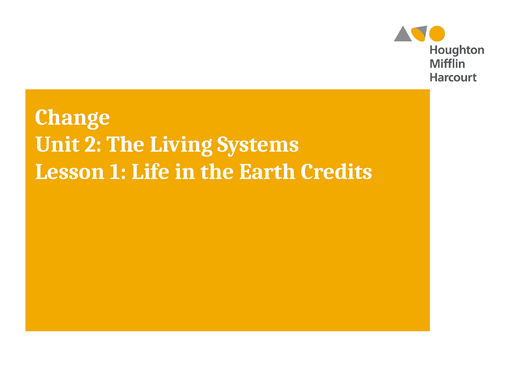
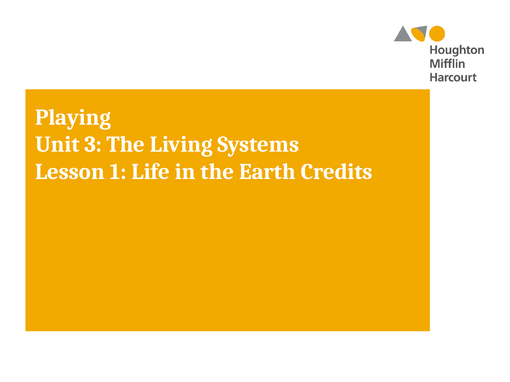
Change: Change -> Playing (73, 117)
2: 2 -> 3 (93, 145)
